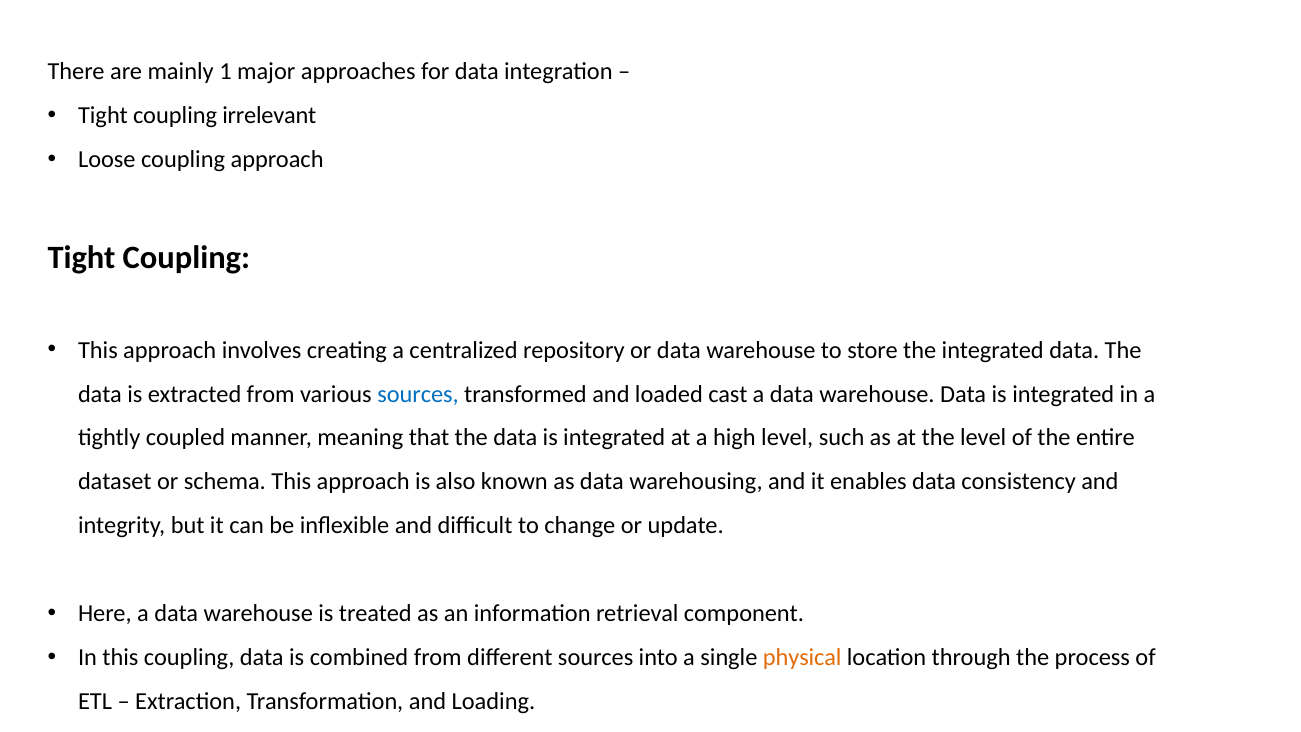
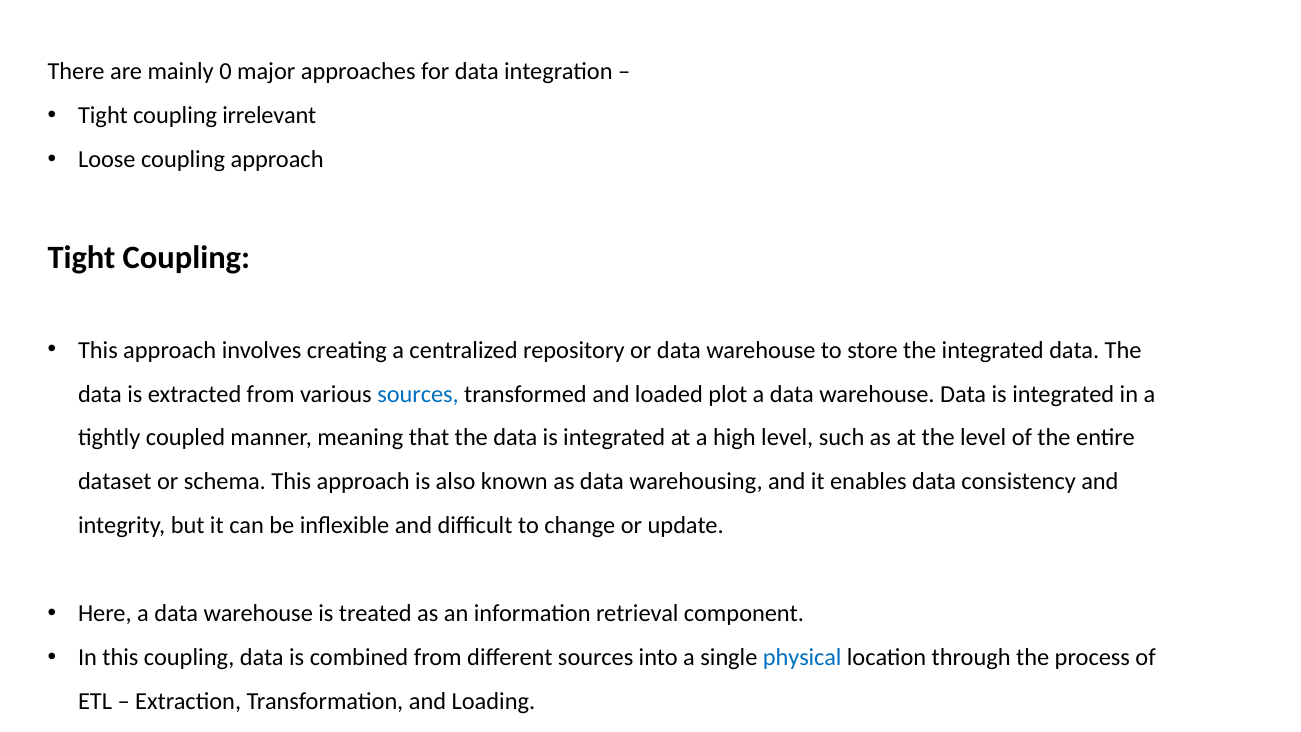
1: 1 -> 0 (225, 72)
cast: cast -> plot (728, 394)
physical colour: orange -> blue (802, 657)
